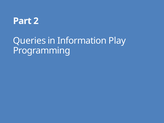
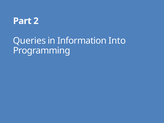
Play: Play -> Into (117, 41)
